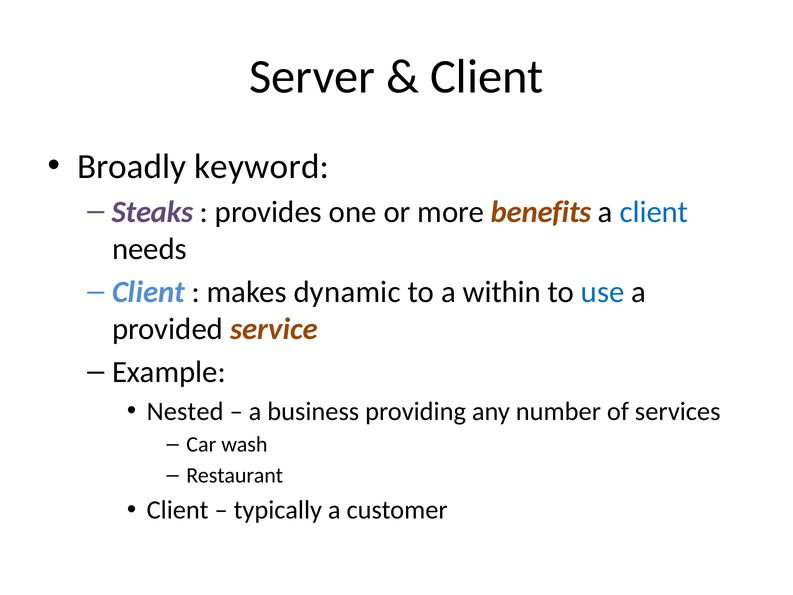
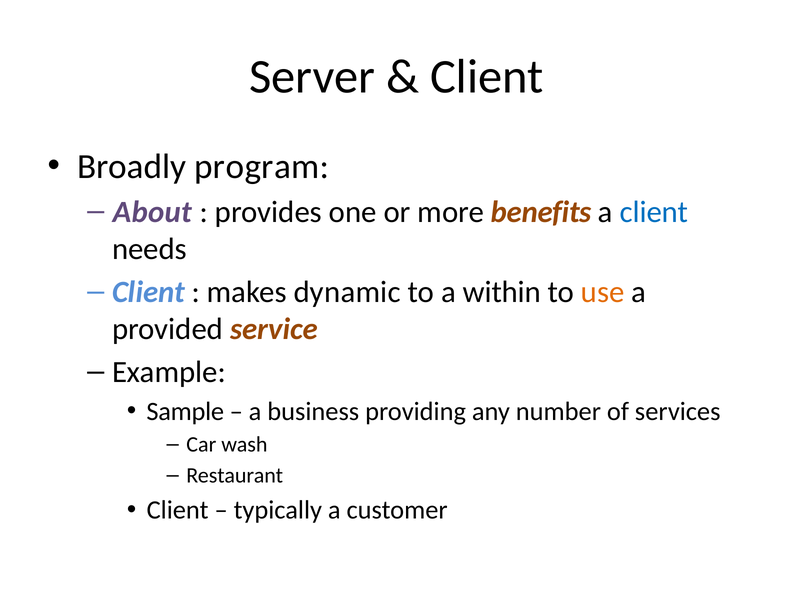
keyword: keyword -> program (262, 166)
Steaks: Steaks -> About (152, 212)
use colour: blue -> orange (603, 292)
Nested: Nested -> Sample (185, 411)
